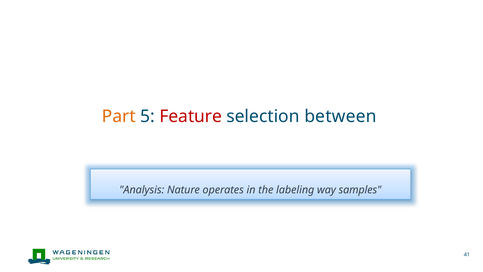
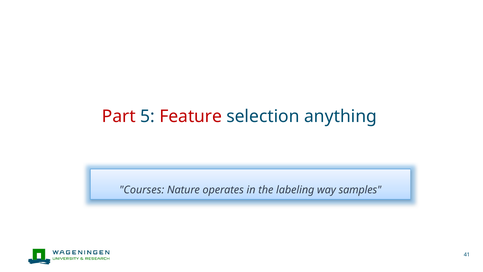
Part colour: orange -> red (119, 116)
between: between -> anything (341, 116)
Analysis: Analysis -> Courses (142, 190)
